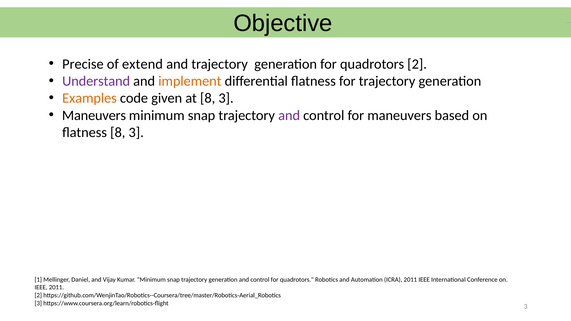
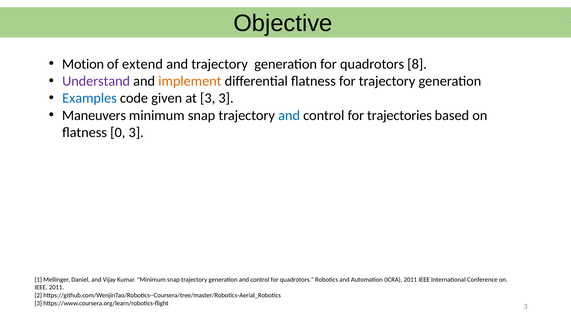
Precise: Precise -> Motion (83, 64)
quadrotors 2: 2 -> 8 (417, 64)
Examples colour: orange -> blue (89, 98)
at 8: 8 -> 3 (208, 98)
and colour: purple -> blue (289, 115)
for maneuvers: maneuvers -> trajectories (399, 115)
flatness 8: 8 -> 0 (118, 133)
